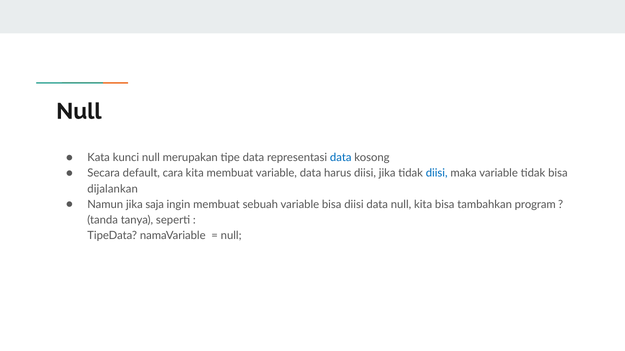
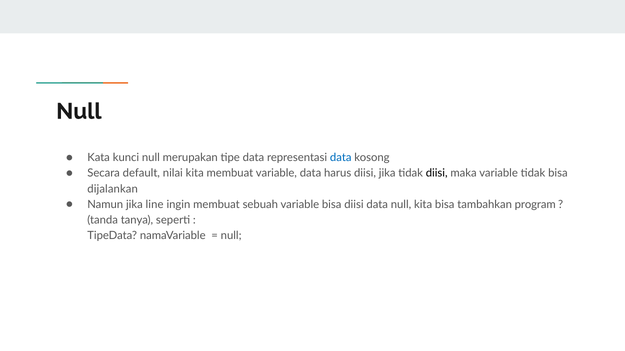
cara: cara -> nilai (173, 174)
diisi colour: blue -> black (437, 174)
saja: saja -> line (155, 205)
